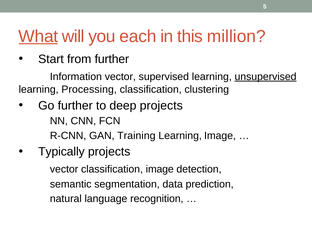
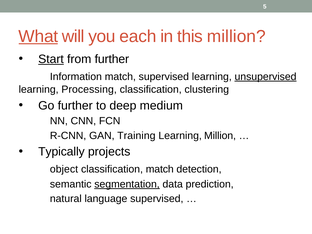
Start underline: none -> present (51, 59)
Information vector: vector -> match (120, 77)
deep projects: projects -> medium (161, 106)
Learning Image: Image -> Million (220, 136)
vector: vector -> object (64, 169)
classification image: image -> match (160, 169)
segmentation underline: none -> present (127, 184)
language recognition: recognition -> supervised (157, 199)
